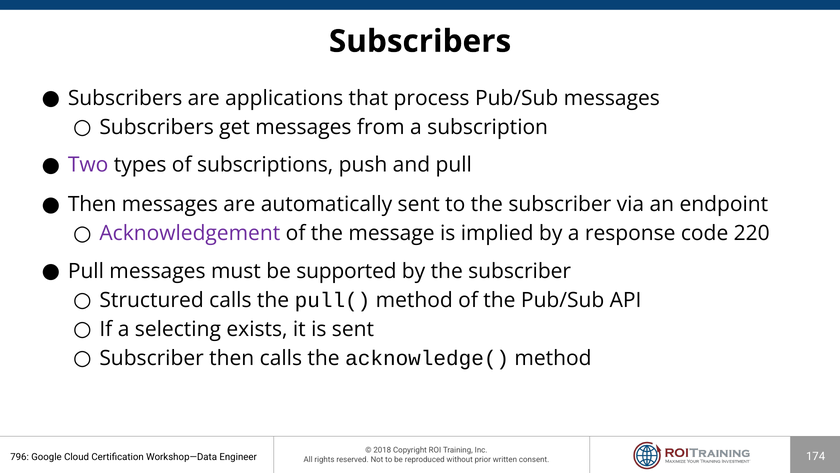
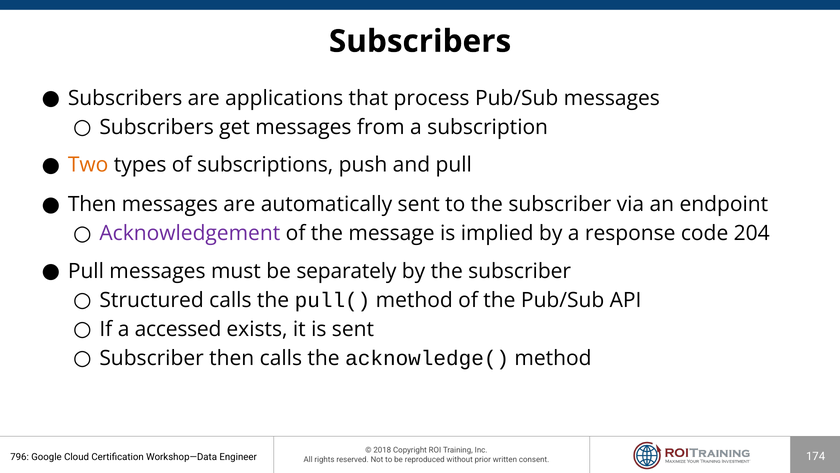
Two colour: purple -> orange (88, 165)
220: 220 -> 204 (752, 233)
supported: supported -> separately (346, 271)
selecting: selecting -> accessed (178, 329)
